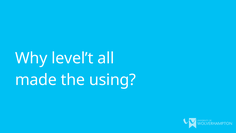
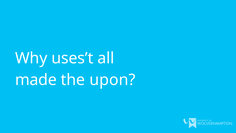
level’t: level’t -> uses’t (72, 58)
using: using -> upon (112, 80)
